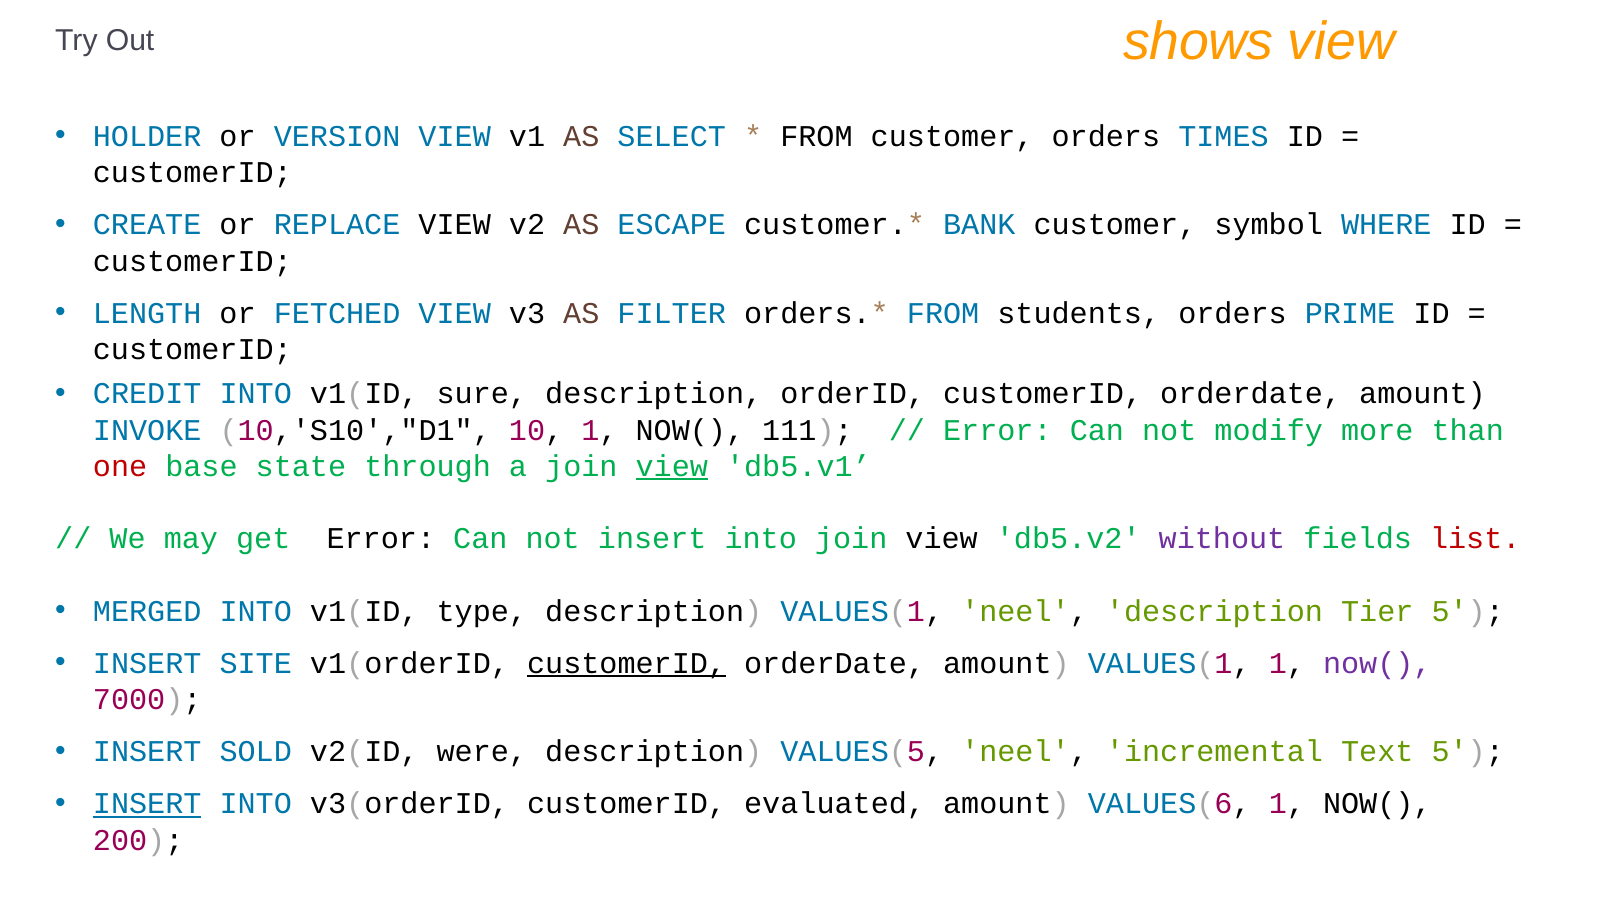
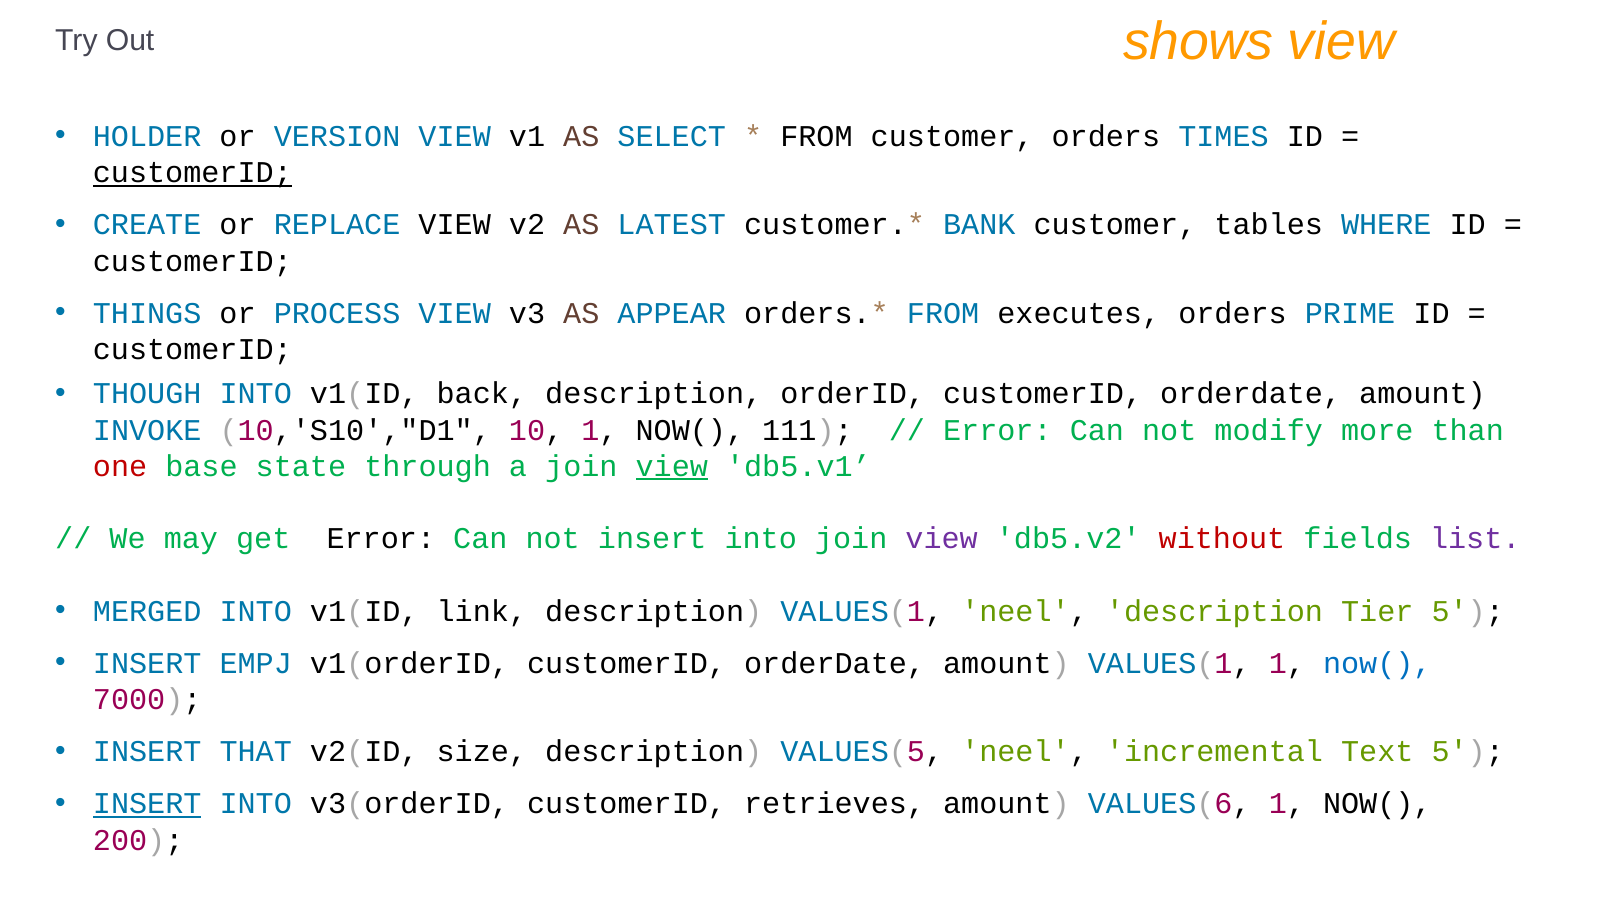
customerID underline: none -> present (192, 173)
ESCAPE: ESCAPE -> LATEST (672, 225)
symbol: symbol -> tables (1269, 225)
LENGTH: LENGTH -> THINGS (147, 313)
FETCHED: FETCHED -> PROCESS (337, 313)
FILTER: FILTER -> APPEAR (672, 313)
students: students -> executes (1079, 313)
CREDIT: CREDIT -> THOUGH (147, 394)
sure: sure -> back (482, 394)
view colour: black -> purple (942, 538)
without colour: purple -> red (1222, 538)
list colour: red -> purple (1475, 538)
type: type -> link (482, 611)
SITE: SITE -> EMPJ (256, 663)
customerID underline: present -> none (627, 663)
now( colour: purple -> blue (1377, 663)
SOLD: SOLD -> THAT (256, 751)
were: were -> size (482, 751)
evaluated: evaluated -> retrieves (835, 804)
